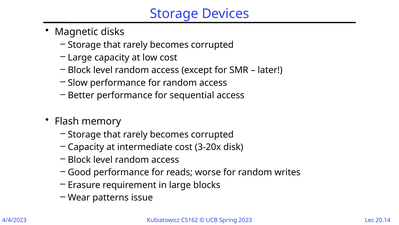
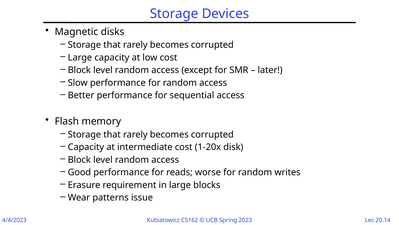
3-20x: 3-20x -> 1-20x (208, 147)
